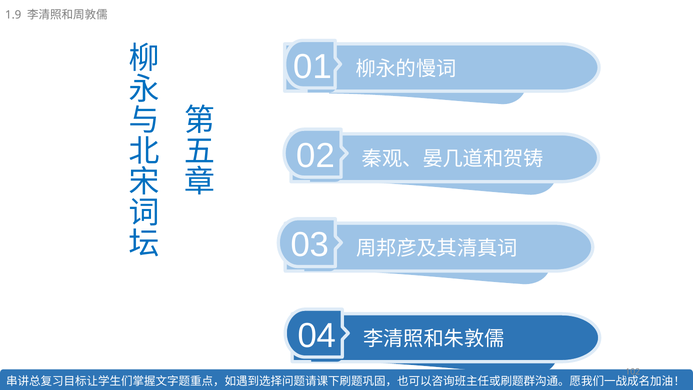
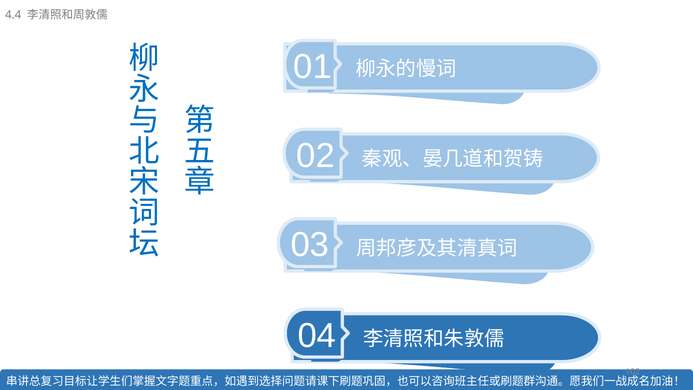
1.9: 1.9 -> 4.4 (13, 15)
